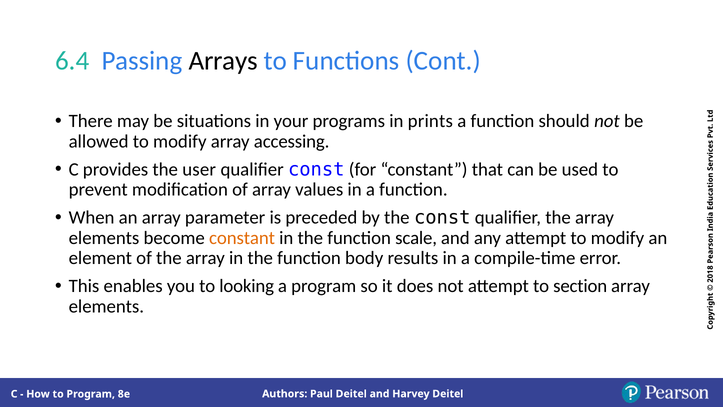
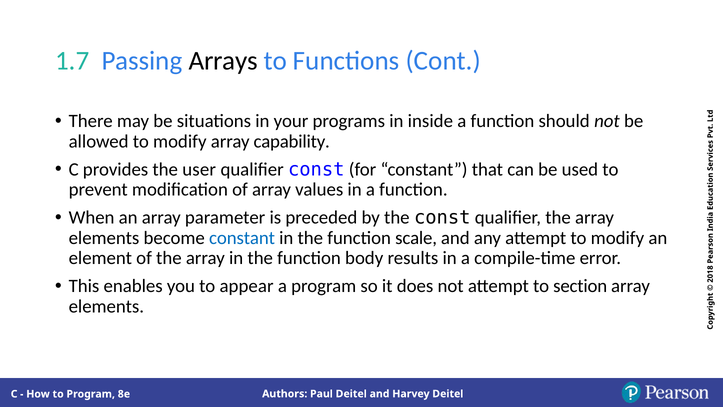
6.4: 6.4 -> 1.7 (72, 61)
prints: prints -> inside (430, 121)
accessing: accessing -> capability (292, 141)
constant colour: orange -> blue (242, 238)
looking: looking -> appear (247, 286)
